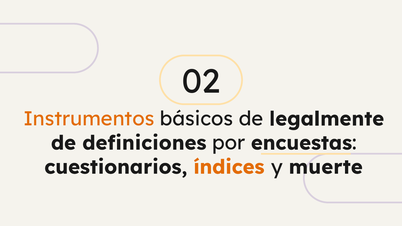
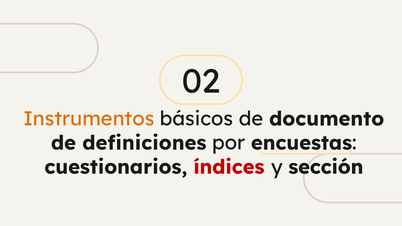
legalmente: legalmente -> documento (327, 119)
índices colour: orange -> red (229, 167)
muerte: muerte -> sección (326, 167)
